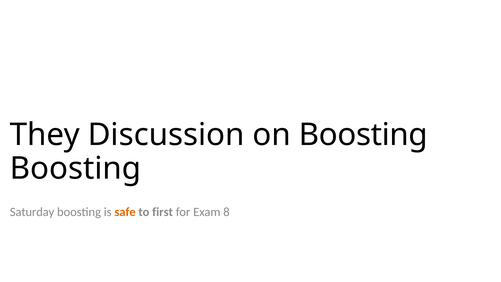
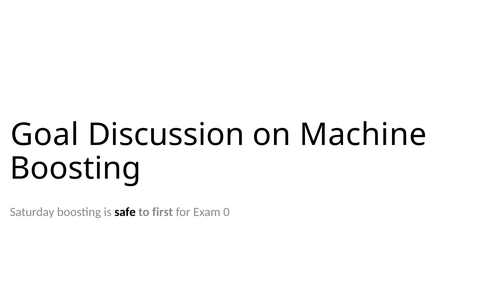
They: They -> Goal (45, 135)
on Boosting: Boosting -> Machine (363, 135)
safe colour: orange -> black (125, 212)
8: 8 -> 0 (226, 212)
